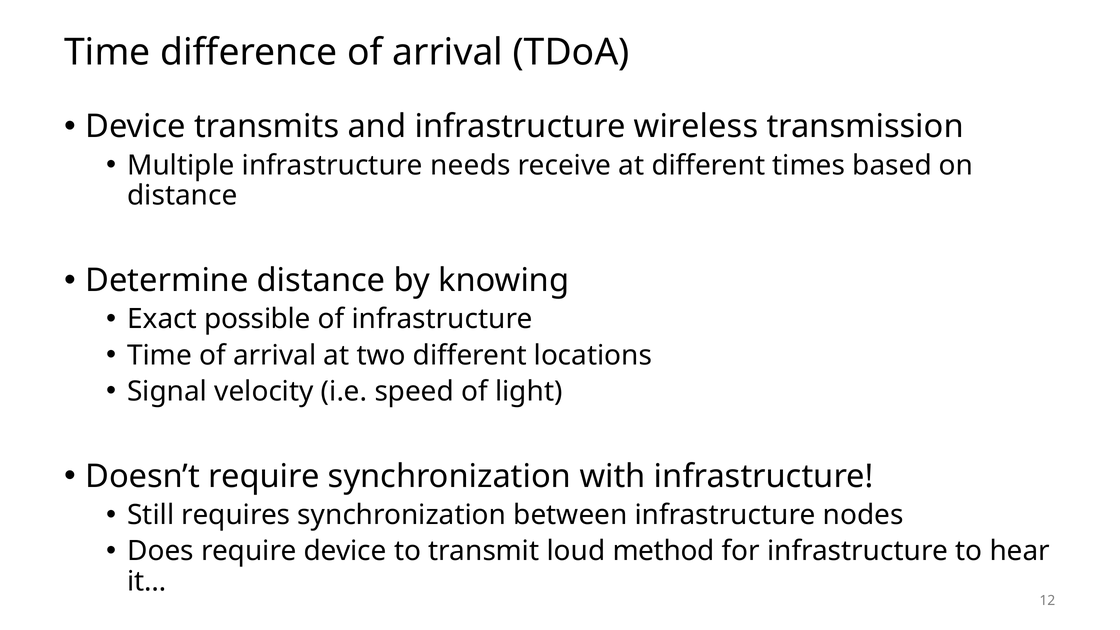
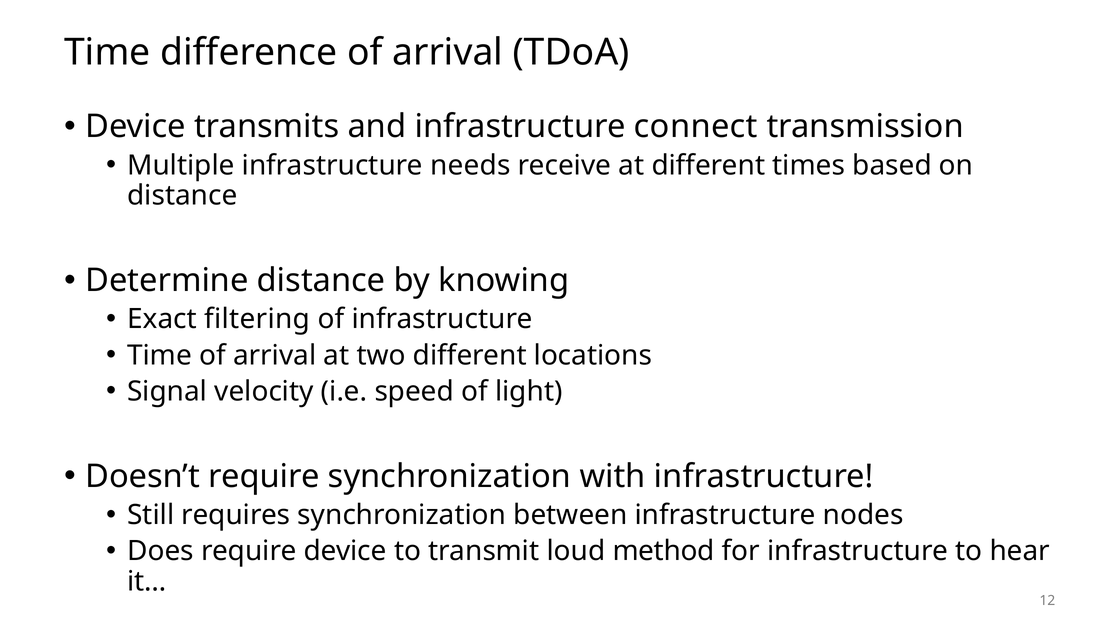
wireless: wireless -> connect (696, 127)
possible: possible -> filtering (257, 319)
